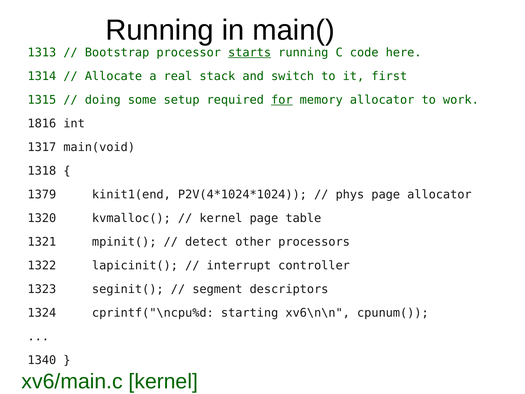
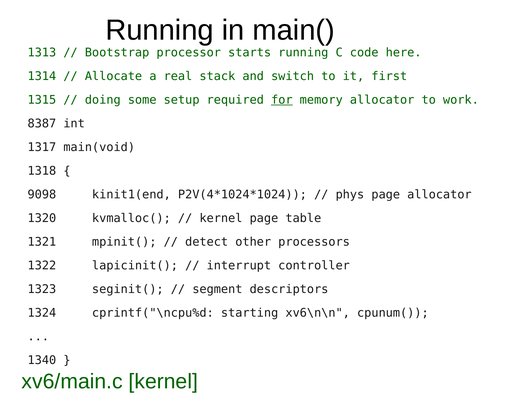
starts underline: present -> none (250, 53)
1816: 1816 -> 8387 (42, 123)
1379: 1379 -> 9098 (42, 194)
